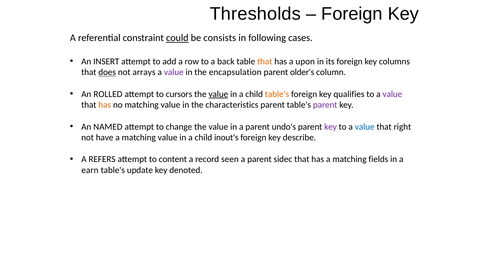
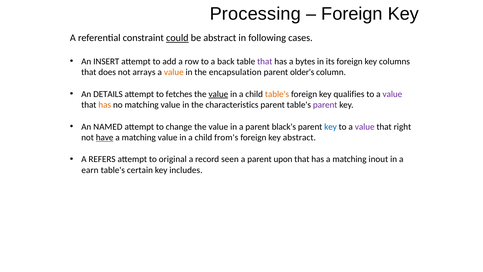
Thresholds: Thresholds -> Processing (255, 14)
be consists: consists -> abstract (220, 38)
that colour: orange -> purple (265, 61)
upon: upon -> bytes (305, 61)
does underline: present -> none (107, 72)
value colour: purple -> orange (174, 72)
ROLLED: ROLLED -> DETAILS (108, 94)
cursors: cursors -> fetches (179, 94)
undo's: undo's -> black's (284, 127)
key colour: purple -> blue (331, 127)
value colour: blue -> purple (365, 127)
have underline: none -> present (105, 137)
inout's: inout's -> from's (226, 137)
key describe: describe -> abstract (299, 137)
content: content -> original (173, 159)
sidec: sidec -> upon (283, 159)
fields: fields -> inout (378, 159)
update: update -> certain (140, 170)
denoted: denoted -> includes (186, 170)
